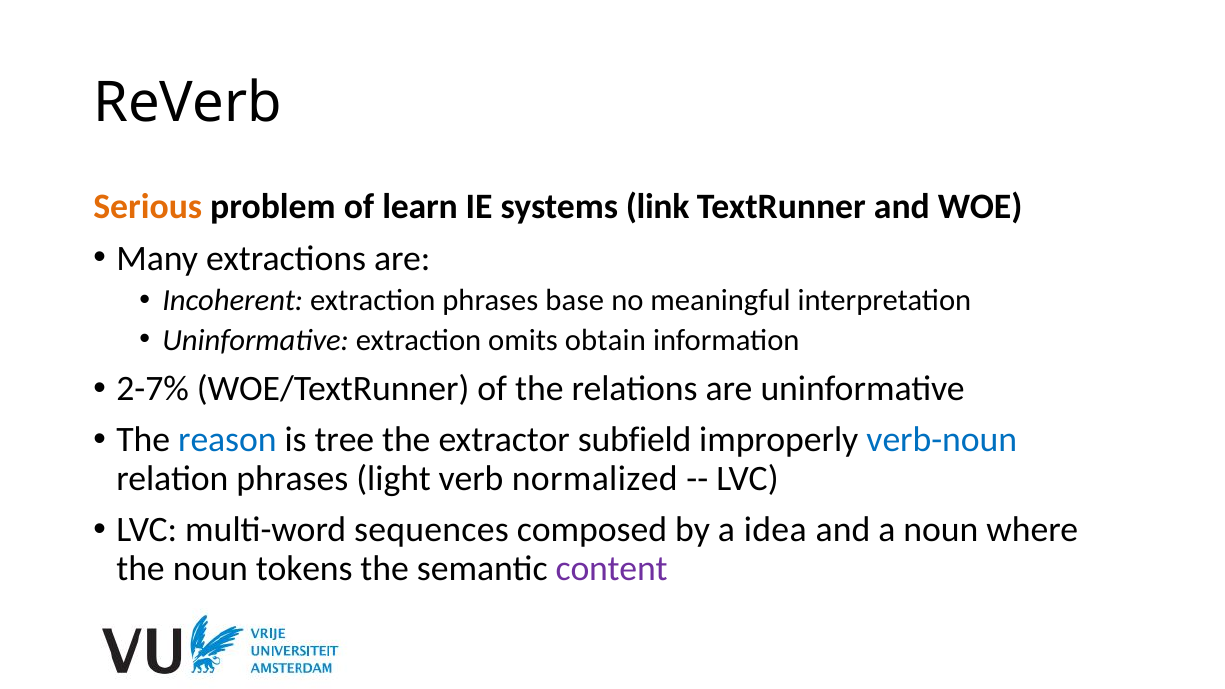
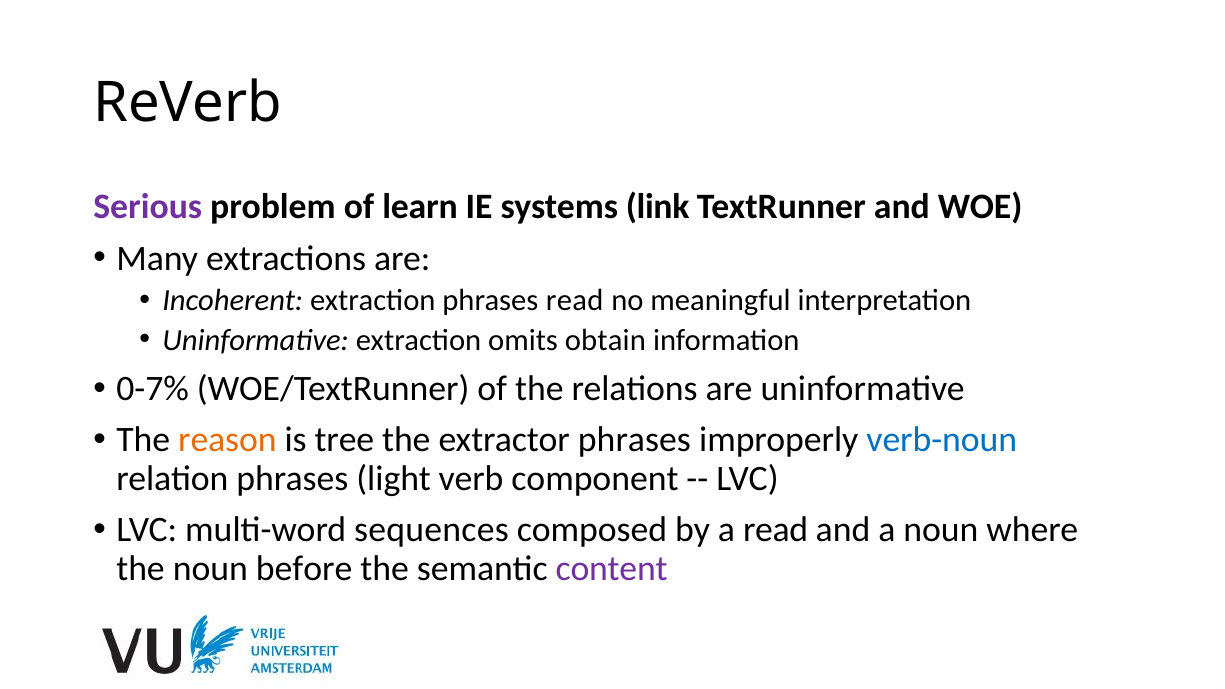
Serious colour: orange -> purple (148, 207)
phrases base: base -> read (575, 301)
2-7%: 2-7% -> 0-7% (153, 389)
reason colour: blue -> orange (227, 440)
extractor subfield: subfield -> phrases (634, 440)
normalized: normalized -> component (595, 479)
a idea: idea -> read (776, 530)
tokens: tokens -> before (304, 569)
